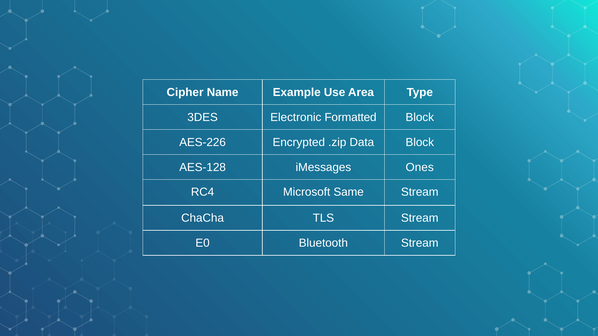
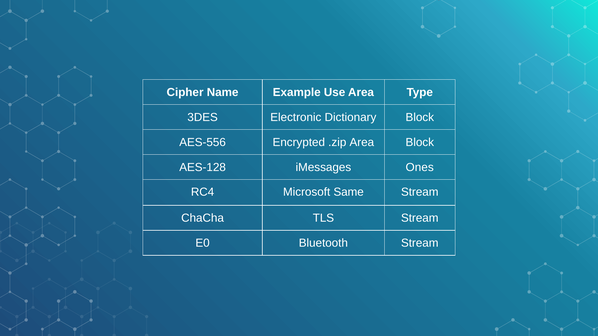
Formatted: Formatted -> Dictionary (350, 117)
AES-226: AES-226 -> AES-556 (203, 142)
.zip Data: Data -> Area (362, 142)
